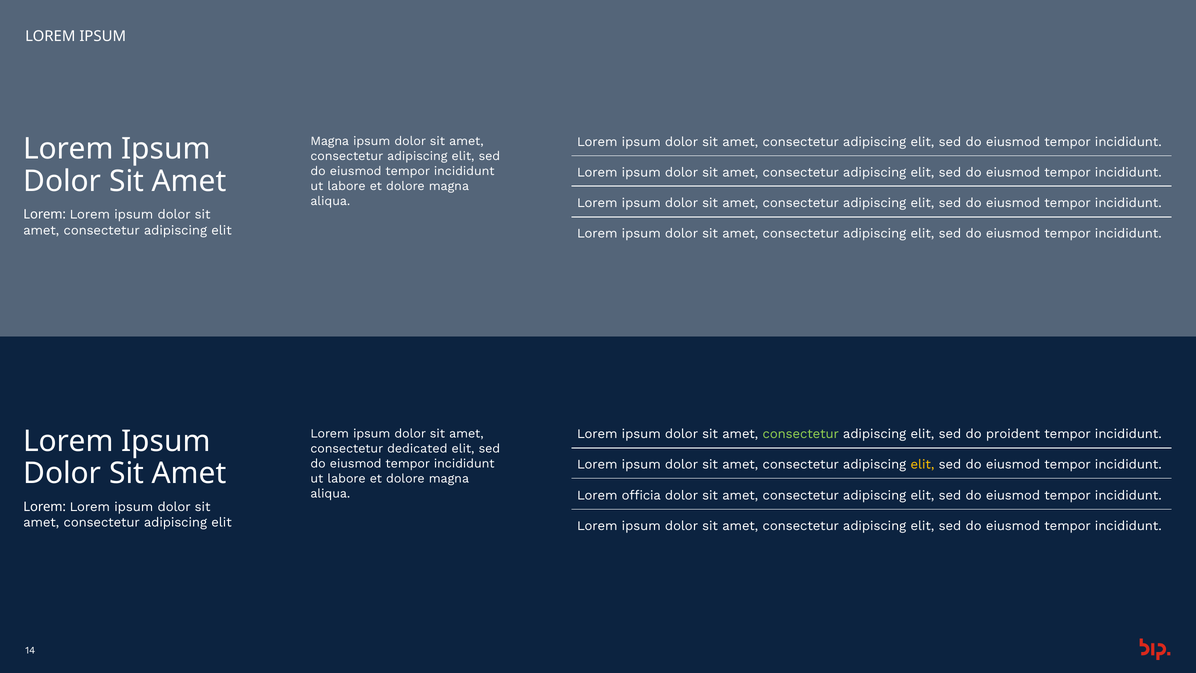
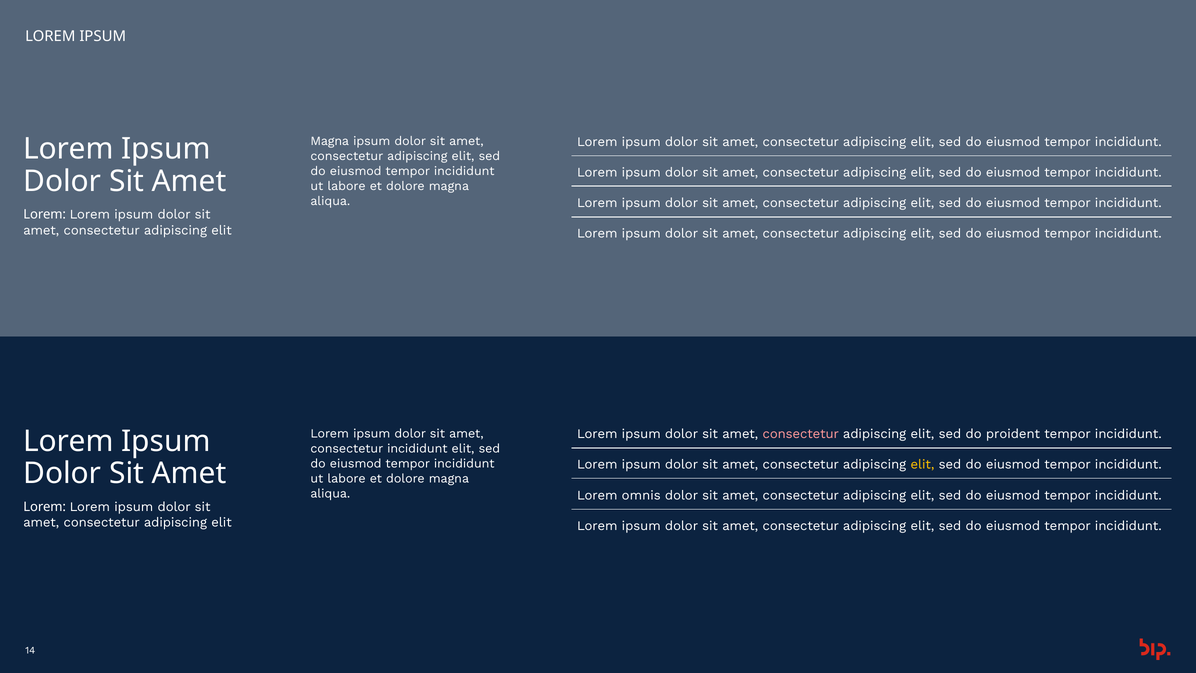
consectetur colour: light green -> pink (801, 434)
consectetur dedicated: dedicated -> incididunt (417, 448)
officia: officia -> omnis (641, 495)
